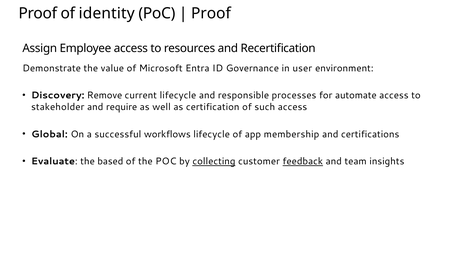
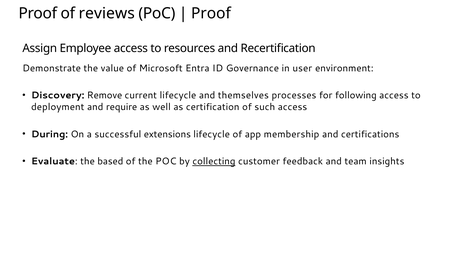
identity: identity -> reviews (107, 13)
responsible: responsible -> themselves (243, 95)
automate: automate -> following (356, 95)
stakeholder: stakeholder -> deployment (58, 107)
Global: Global -> During (50, 134)
workflows: workflows -> extensions (167, 134)
feedback underline: present -> none (303, 161)
